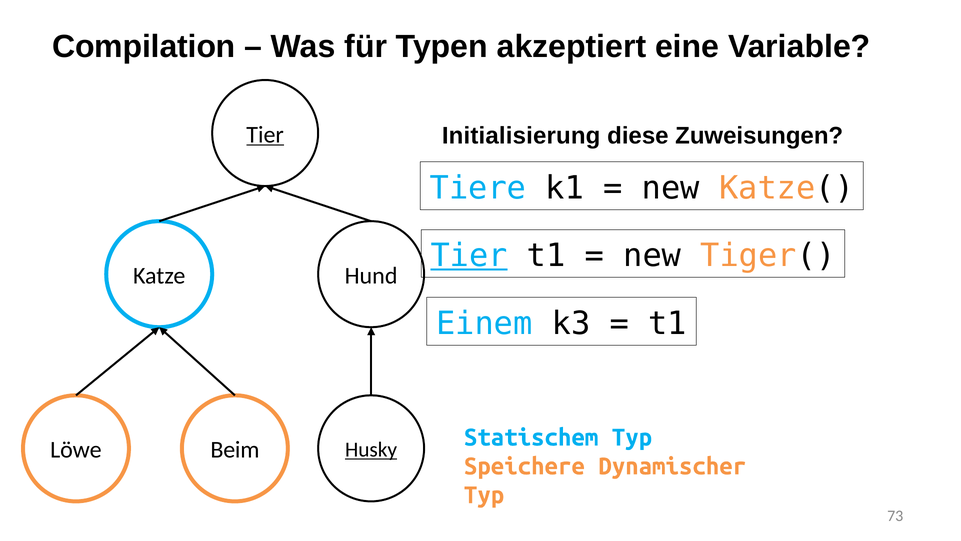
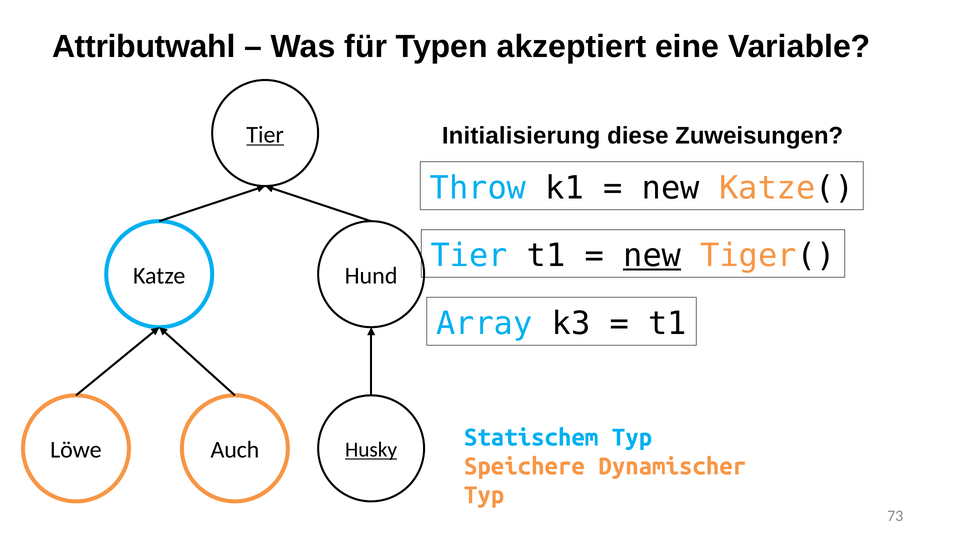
Compilation: Compilation -> Attributwahl (144, 47)
Tiere: Tiere -> Throw (478, 188)
Tier underline: present -> none (469, 256)
new underline: none -> present (652, 256)
Einem: Einem -> Array (484, 323)
Beim: Beim -> Auch (235, 450)
